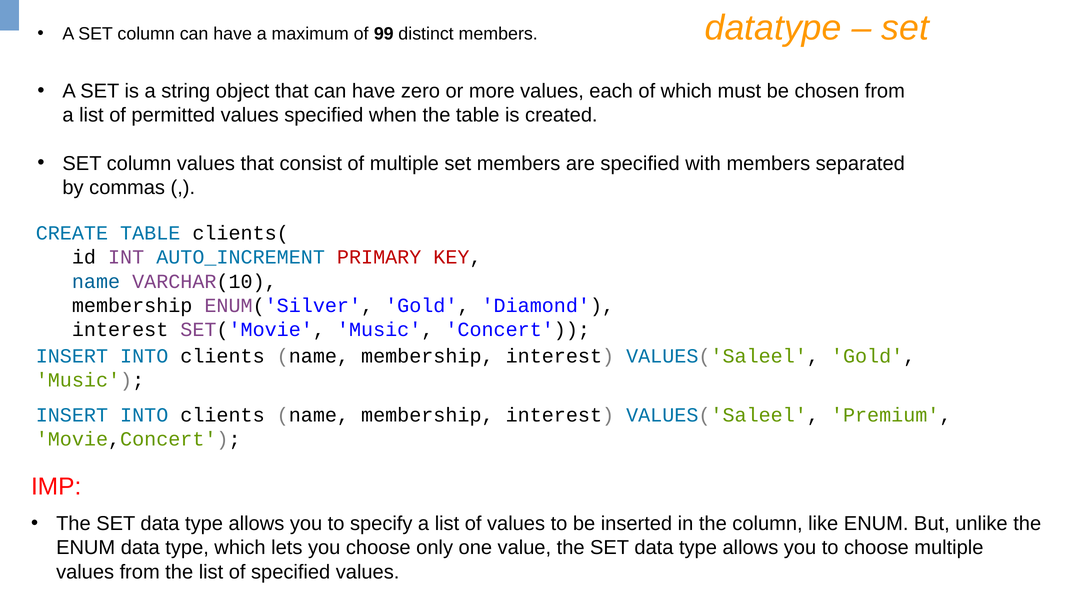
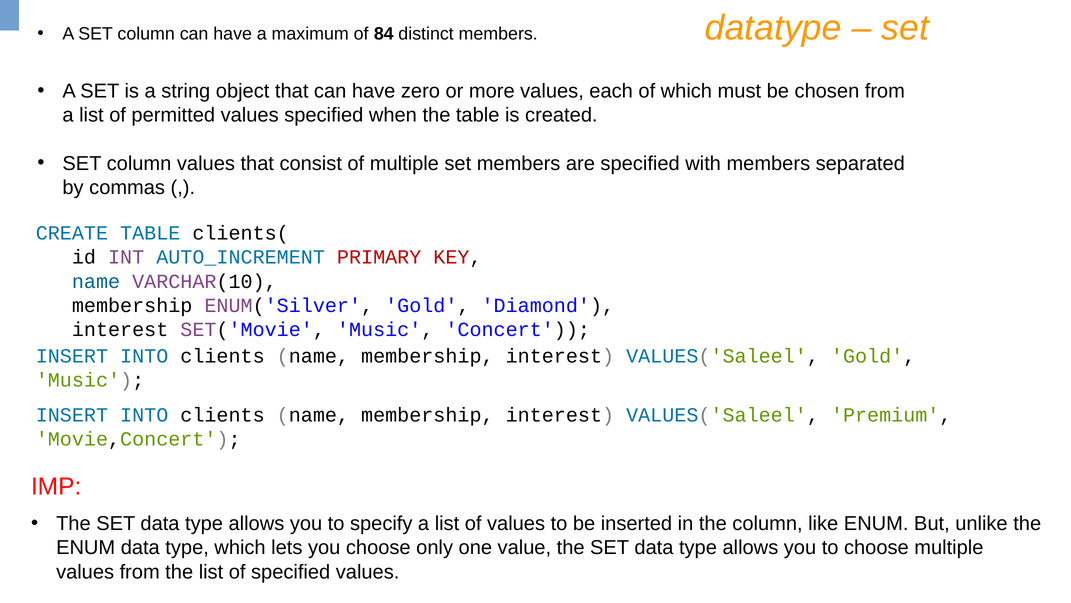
99: 99 -> 84 (384, 34)
